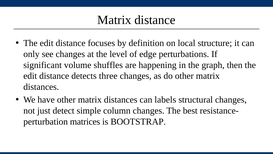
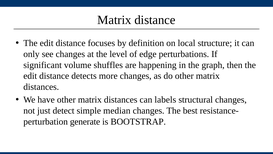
three: three -> more (108, 76)
column: column -> median (117, 110)
matrices: matrices -> generate (85, 121)
